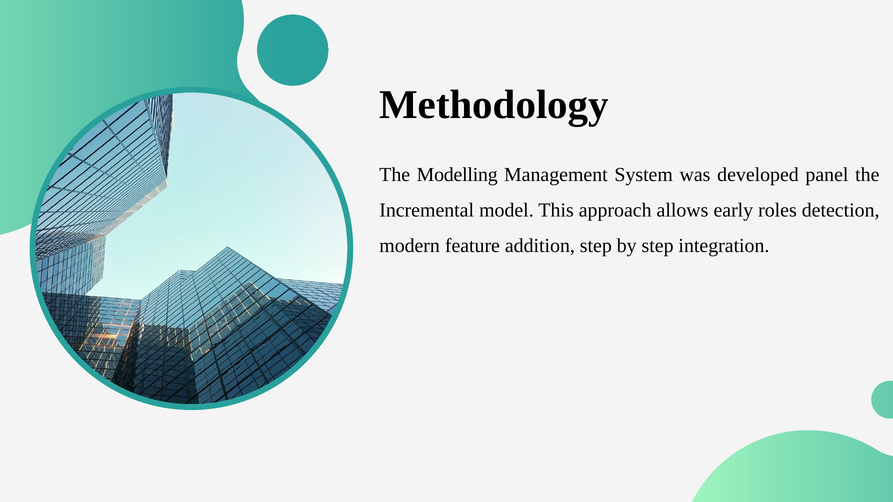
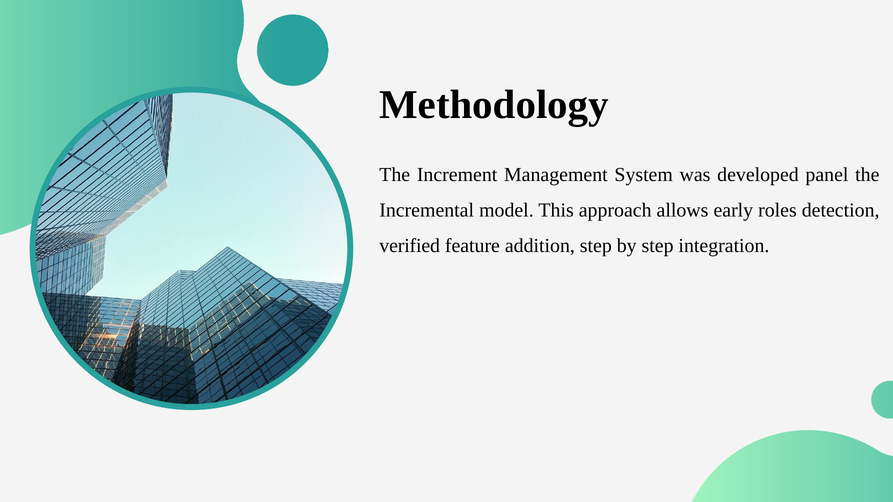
Modelling: Modelling -> Increment (457, 175)
modern: modern -> verified (410, 246)
